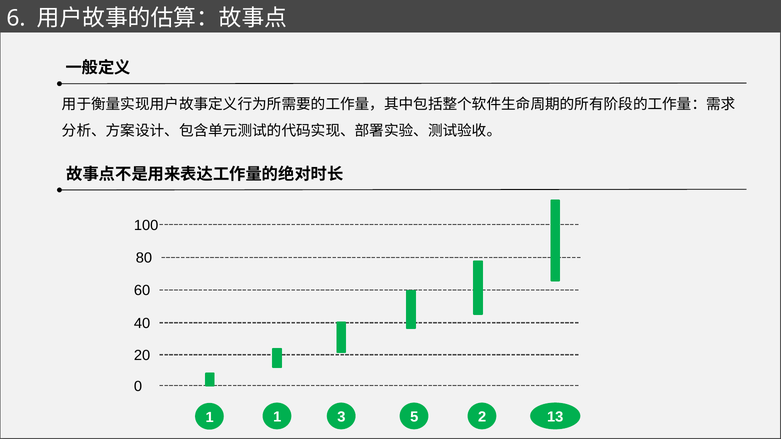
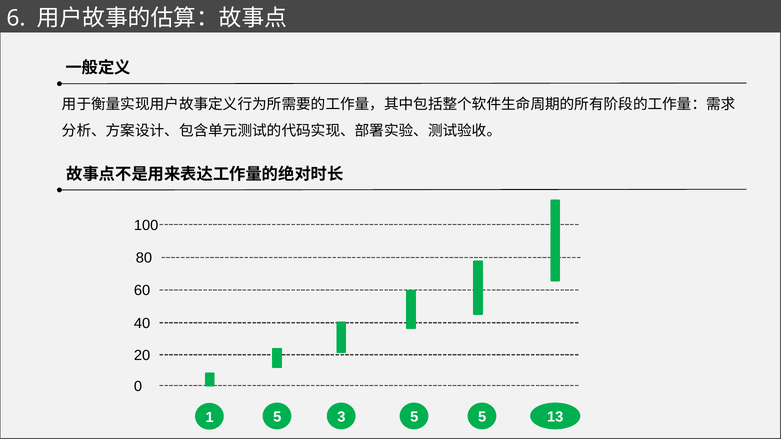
1 1: 1 -> 5 (277, 417)
5 2: 2 -> 5 (482, 417)
